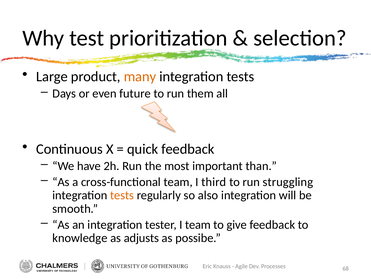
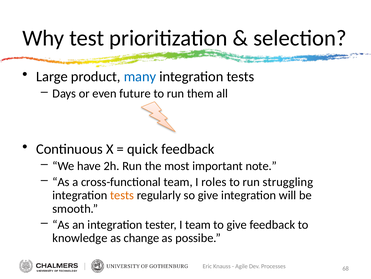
many colour: orange -> blue (140, 76)
than: than -> note (261, 165)
third: third -> roles (214, 181)
so also: also -> give (208, 195)
adjusts: adjusts -> change (141, 237)
